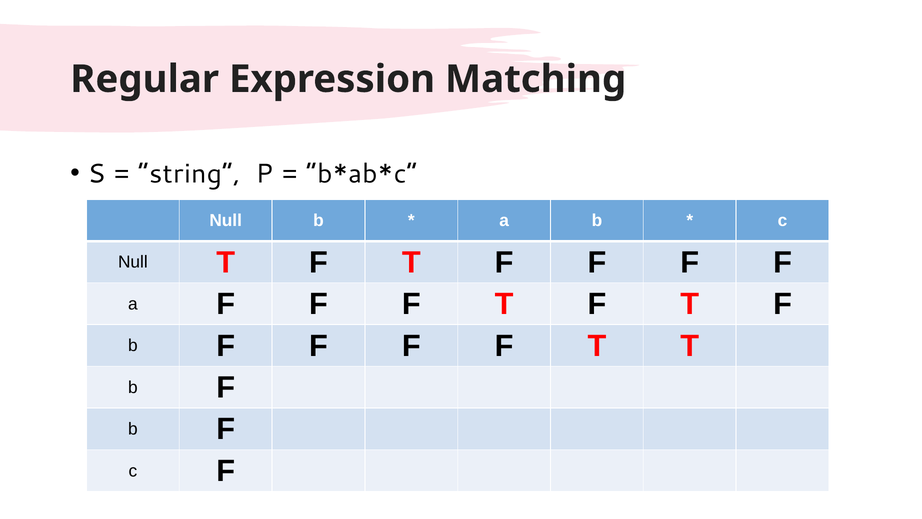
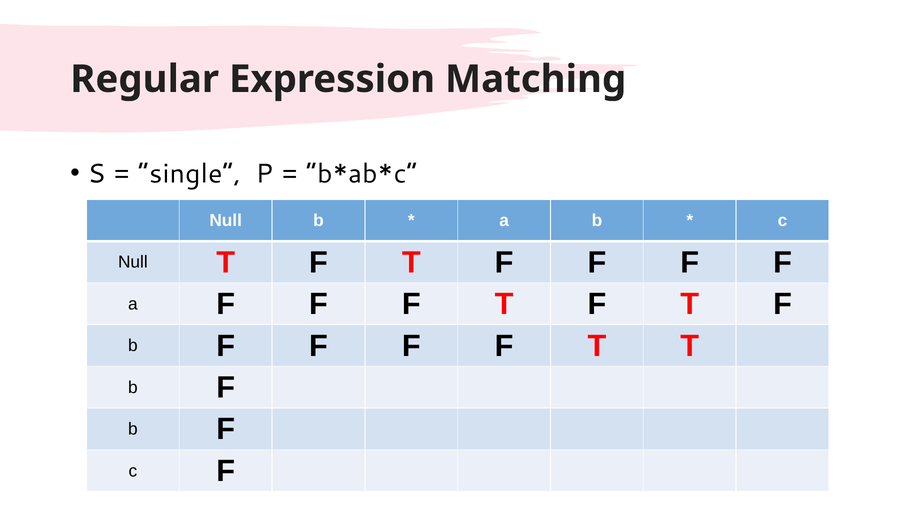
string: string -> single (190, 174)
